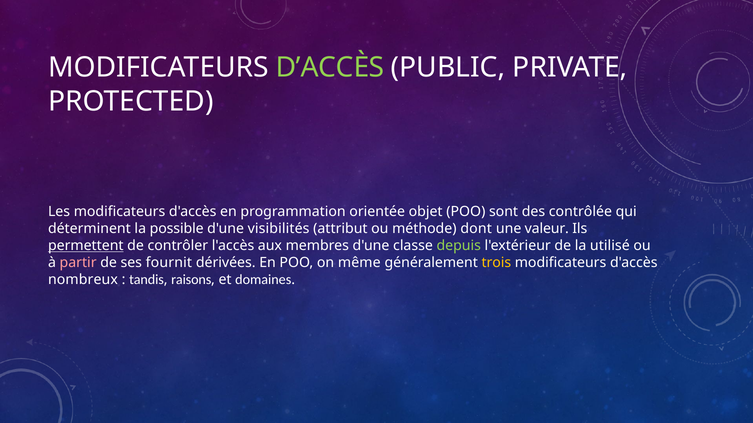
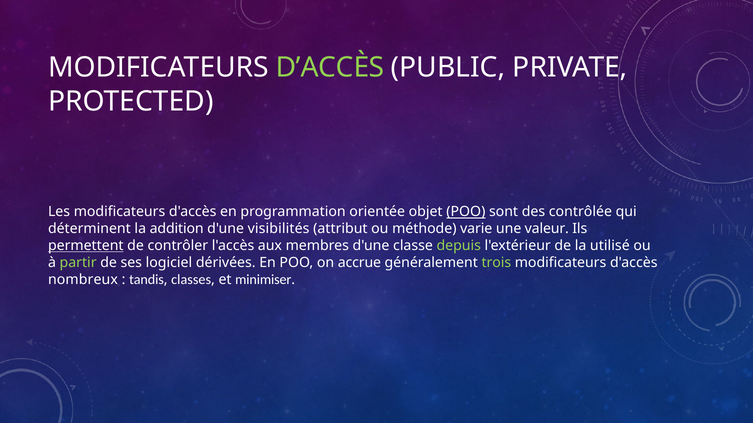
POO underline: none -> present (466, 212)
possible: possible -> addition (177, 229)
dont: dont -> varie (476, 229)
partir colour: pink -> light green (78, 263)
fournit: fournit -> logiciel (169, 263)
même: même -> accrue (359, 263)
trois colour: yellow -> light green (496, 263)
raisons: raisons -> classes (191, 280)
domaines: domaines -> minimiser (263, 280)
